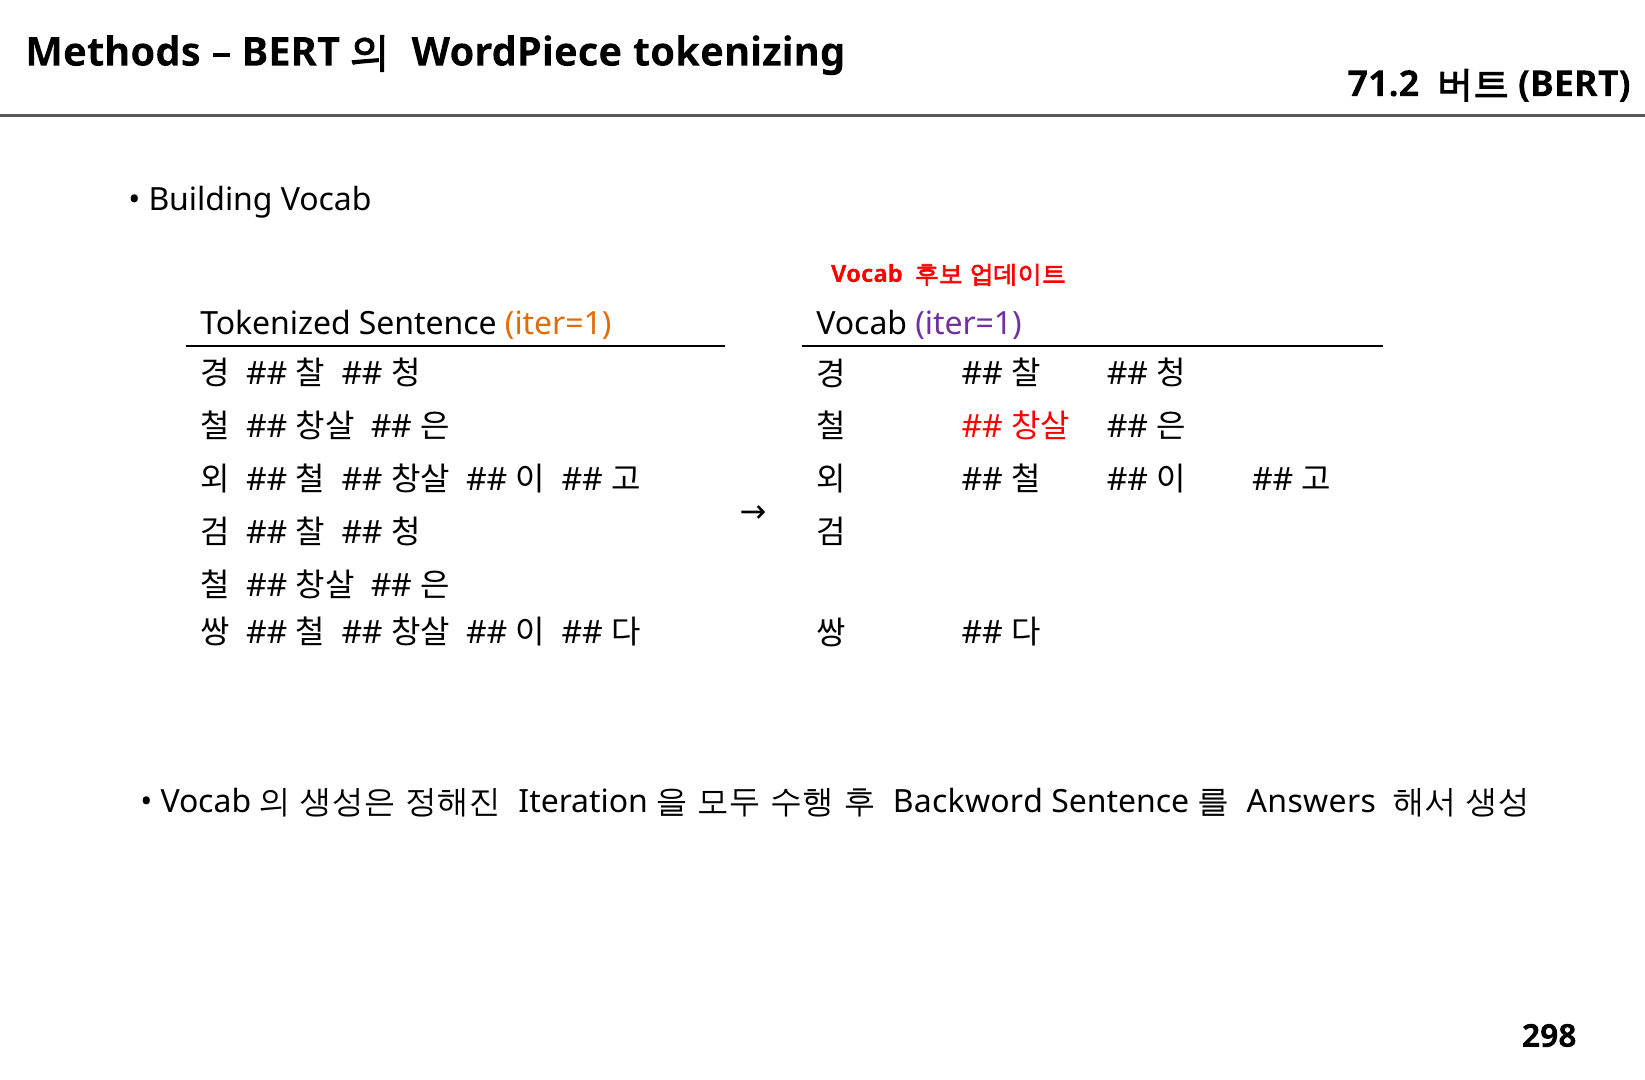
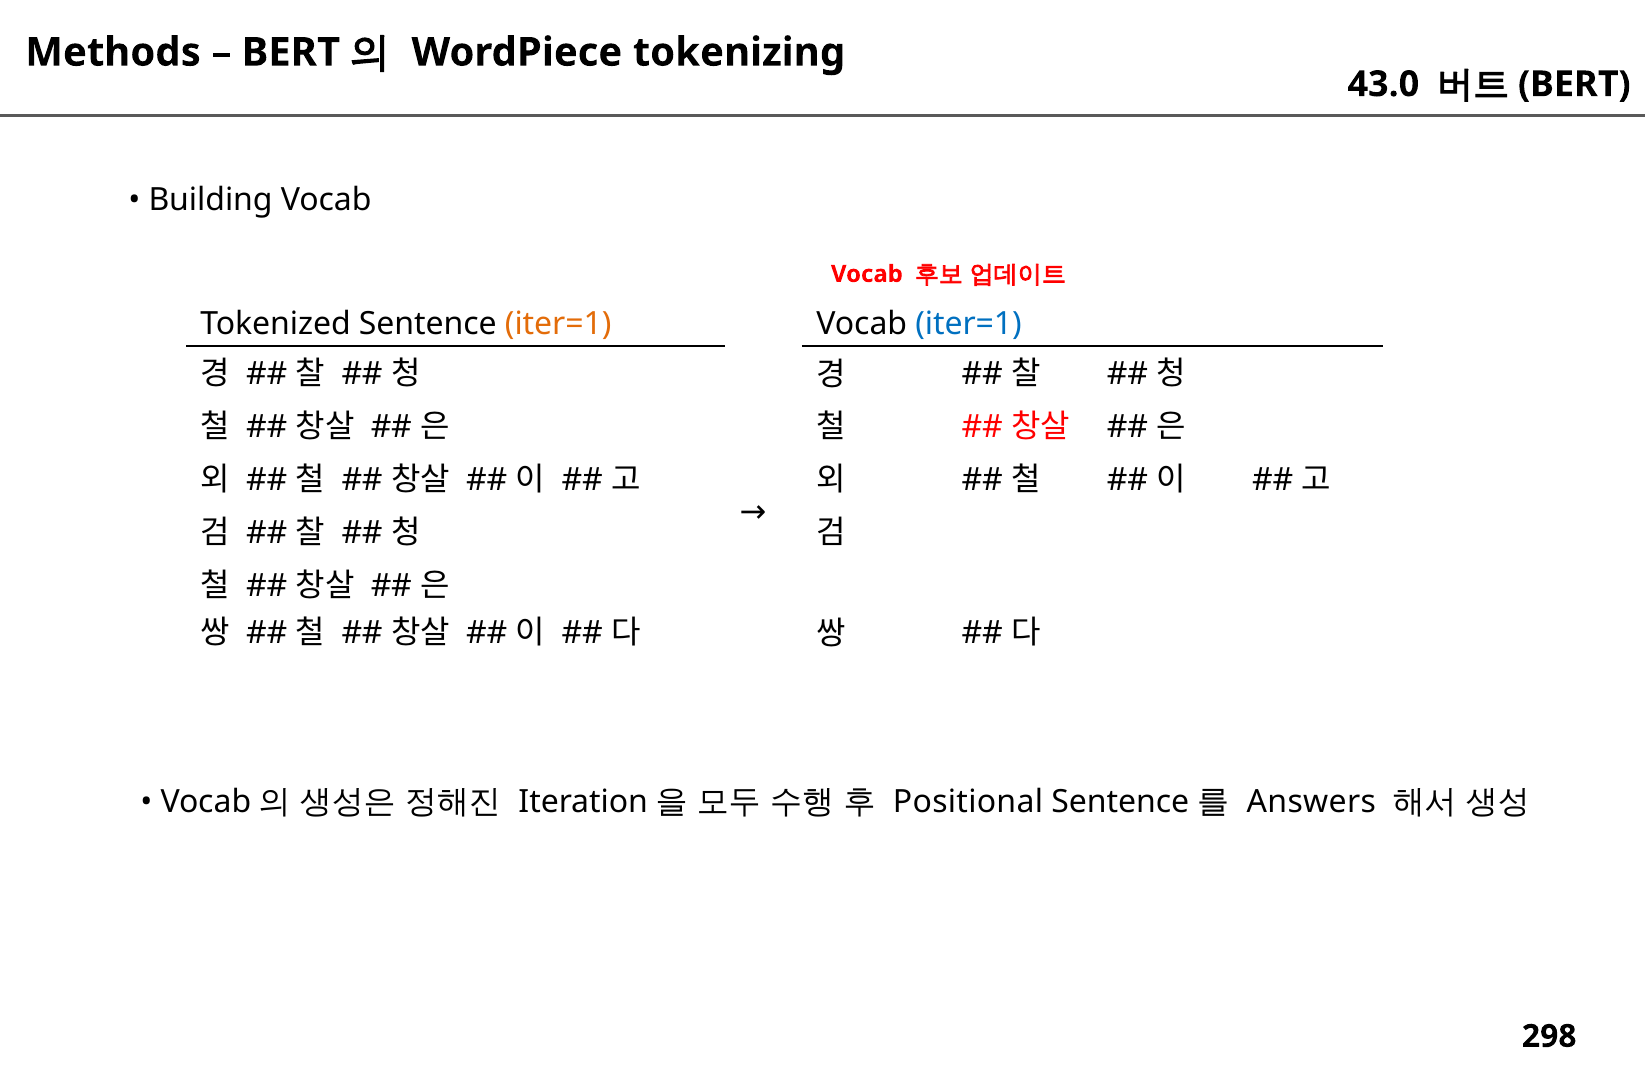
71.2: 71.2 -> 43.0 (1383, 84)
iter=1 colour: purple -> blue (969, 324)
Backword: Backword -> Positional (968, 802)
